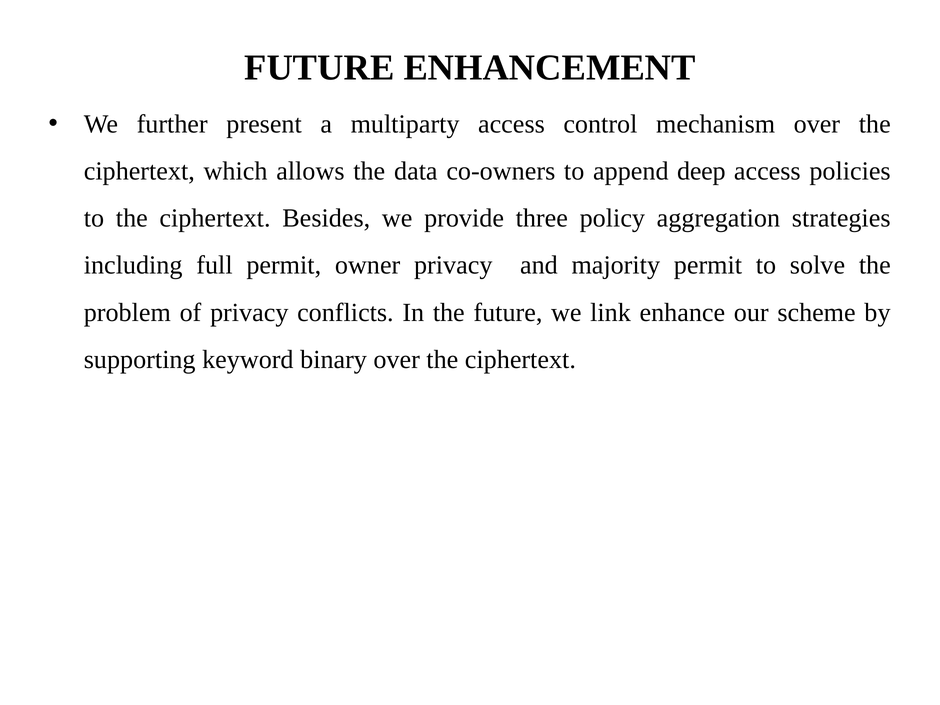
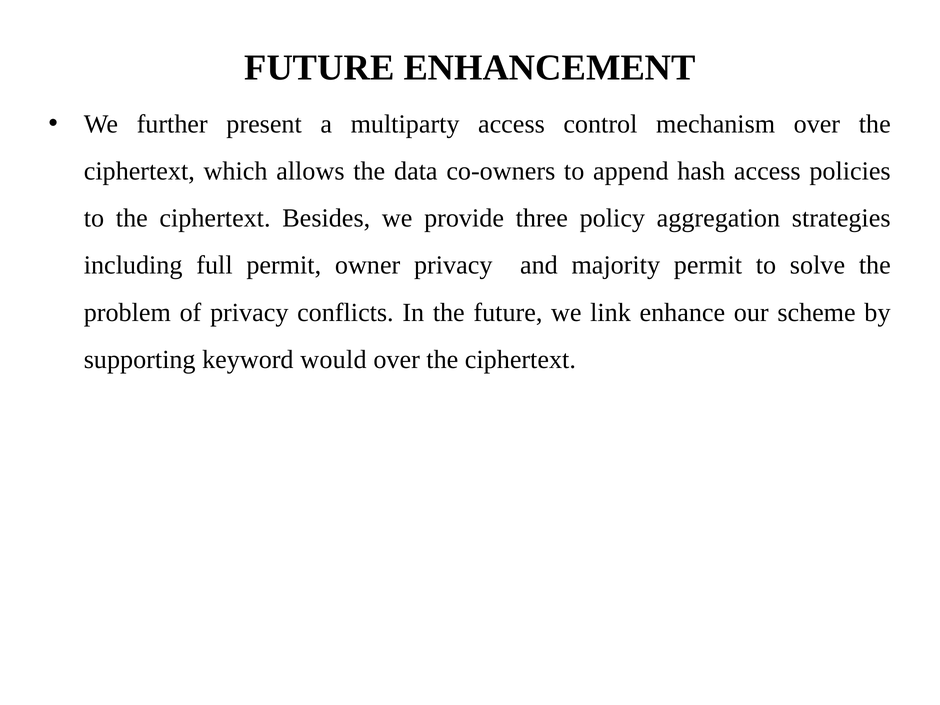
deep: deep -> hash (701, 171)
binary: binary -> would (333, 359)
